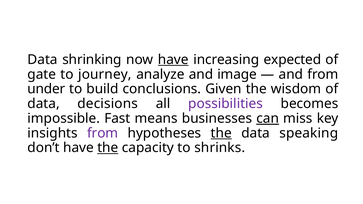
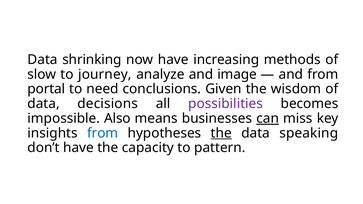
have underline: present -> none (173, 60)
expected: expected -> methods (292, 60)
gate: gate -> slow (42, 74)
under: under -> portal (46, 89)
build: build -> need (103, 89)
Fast: Fast -> Also (117, 118)
from colour: purple -> blue (103, 133)
the underline: present -> none (108, 148)
shrinks: shrinks -> pattern (220, 148)
